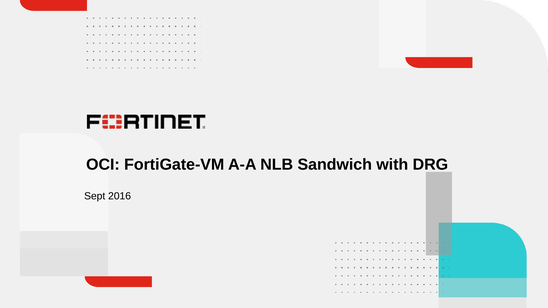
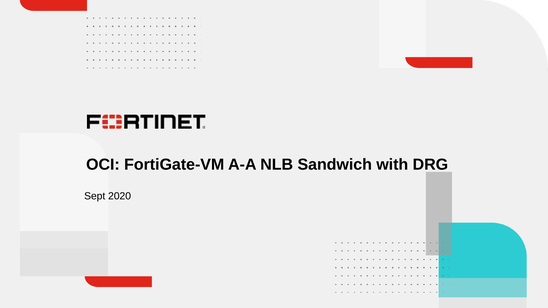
2016: 2016 -> 2020 (120, 196)
